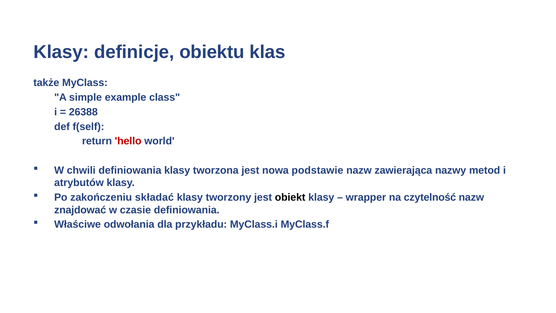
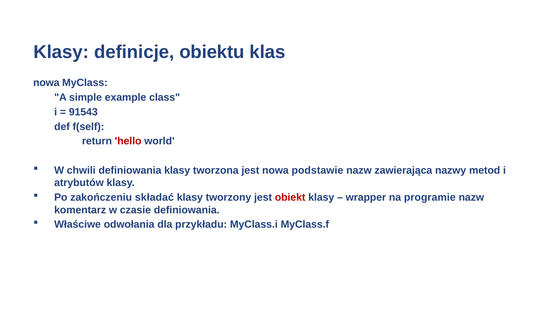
także: także -> nowa (46, 83)
26388: 26388 -> 91543 (83, 112)
obiekt colour: black -> red (290, 197)
czytelność: czytelność -> programie (430, 197)
znajdować: znajdować -> komentarz (80, 210)
